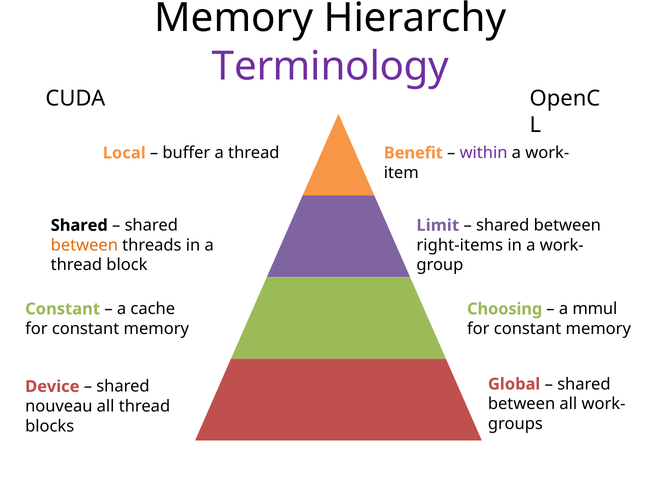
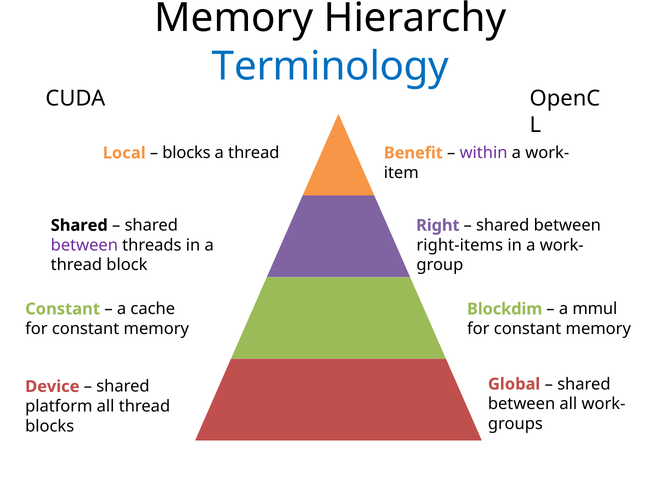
Terminology colour: purple -> blue (330, 66)
buffer: buffer -> blocks (186, 153)
Limit: Limit -> Right (438, 226)
between colour: orange -> purple (84, 246)
Choosing: Choosing -> Blockdim (505, 309)
nouveau: nouveau -> platform (59, 407)
